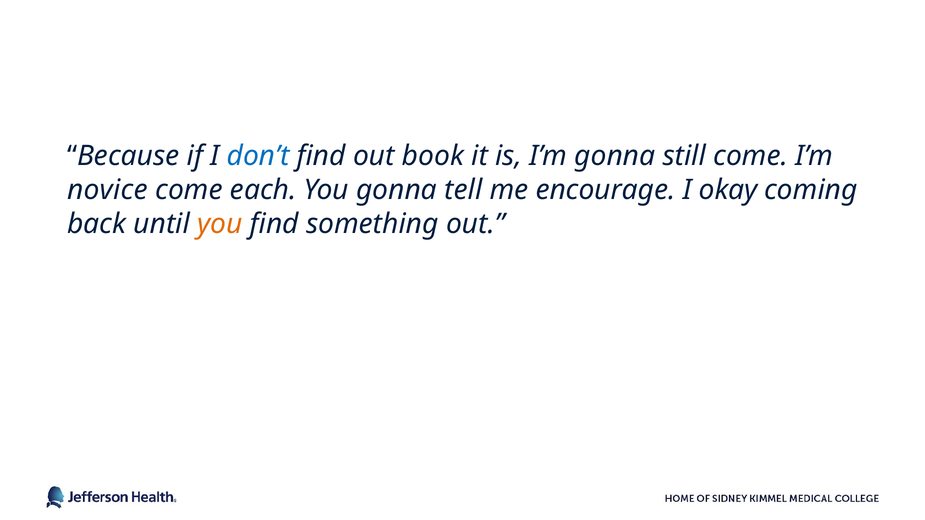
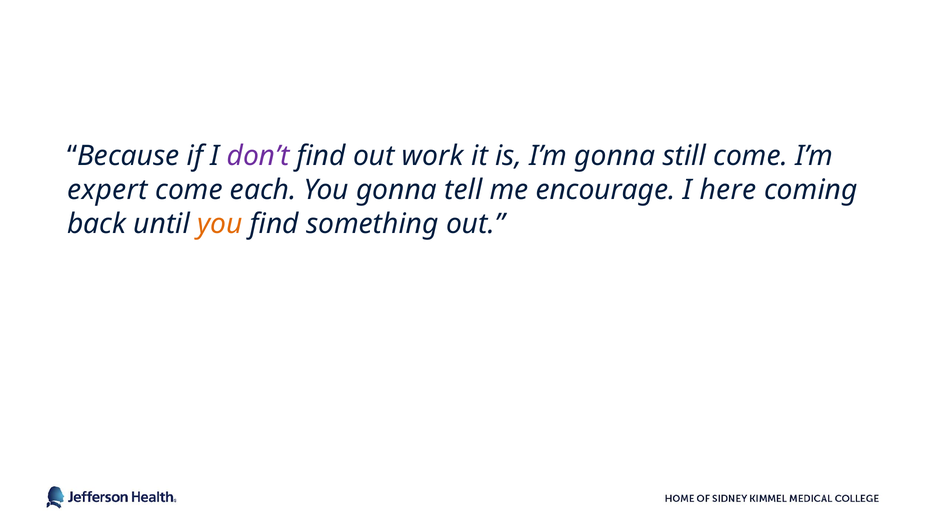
don’t colour: blue -> purple (258, 156)
book: book -> work (433, 156)
novice: novice -> expert (107, 190)
okay: okay -> here (728, 190)
